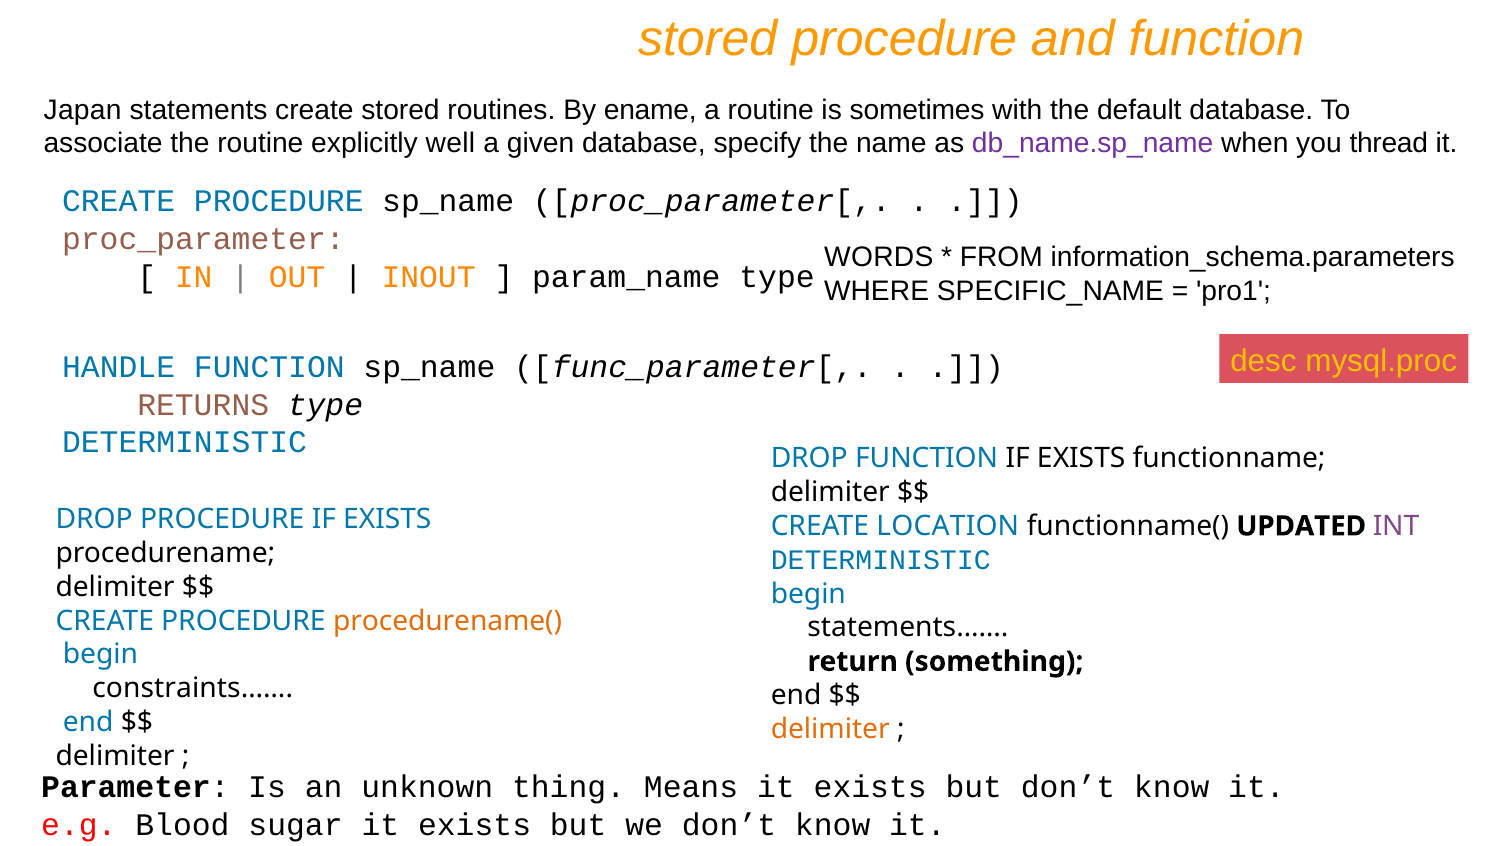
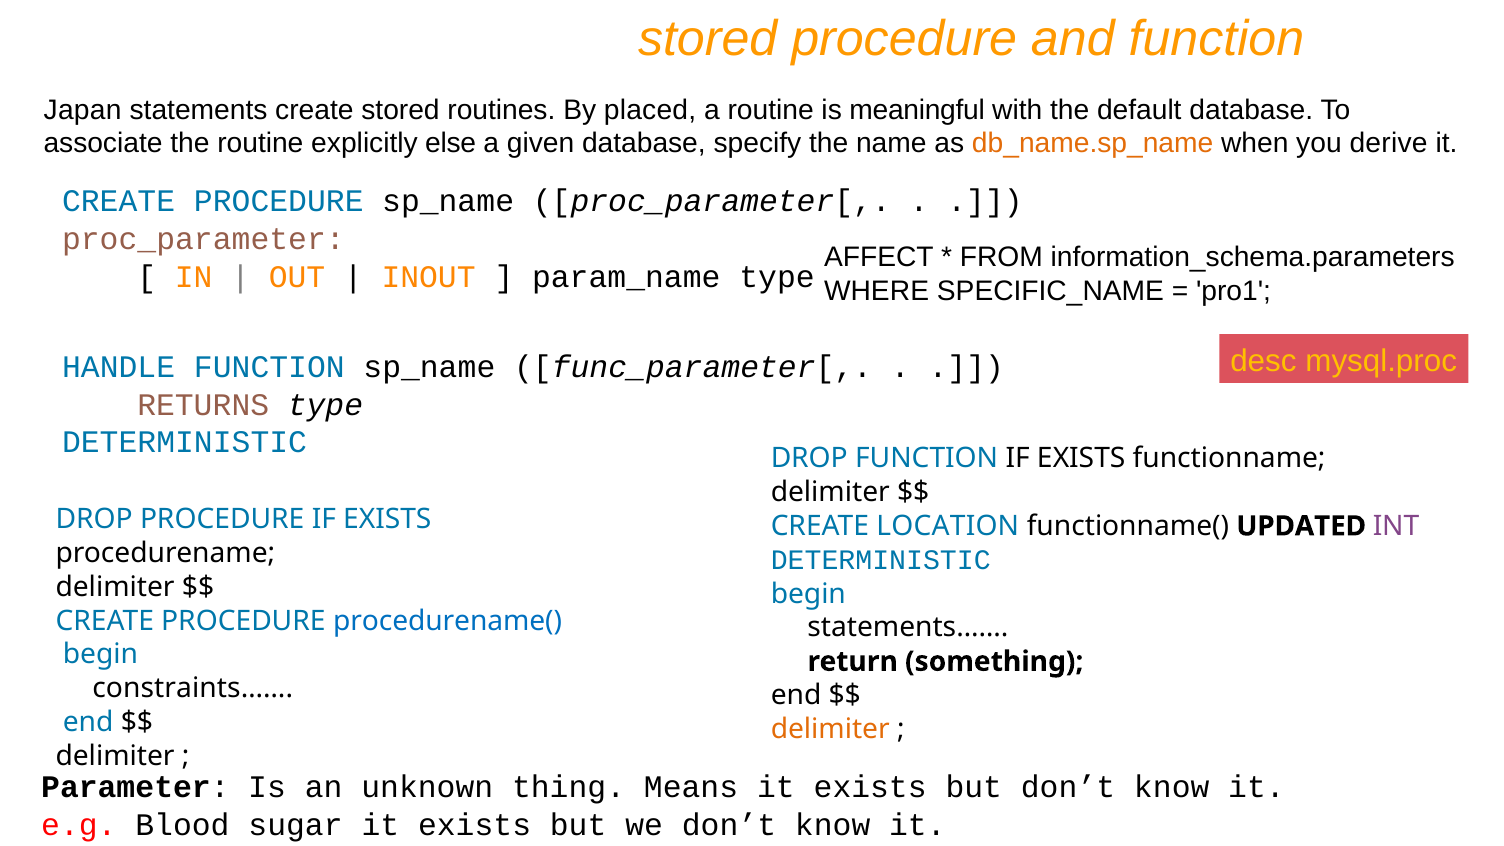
ename: ename -> placed (650, 110)
sometimes: sometimes -> meaningful (917, 110)
well: well -> else (451, 144)
db_name.sp_name colour: purple -> orange (1093, 144)
thread: thread -> derive (1389, 144)
WORDS: WORDS -> AFFECT (879, 258)
procedurename( colour: orange -> blue (448, 621)
